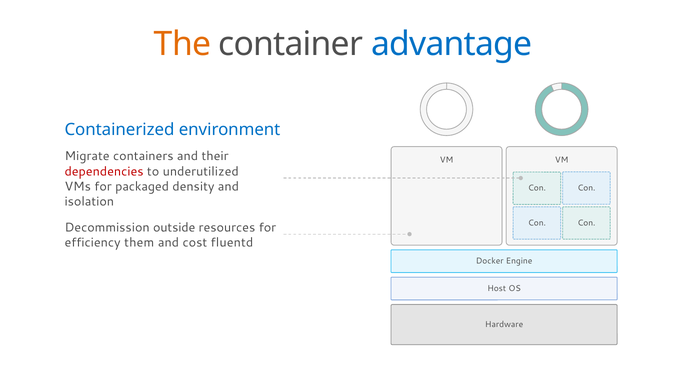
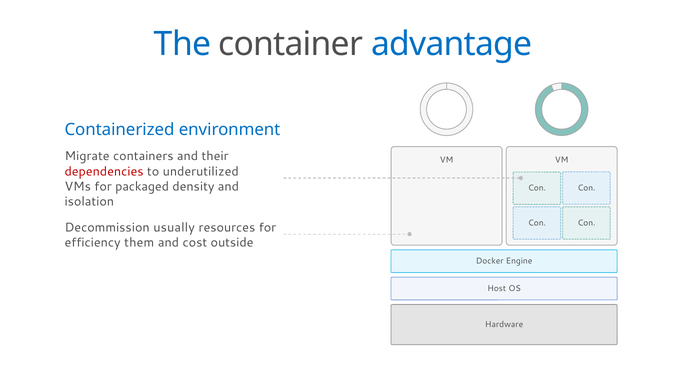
The colour: orange -> blue (183, 44)
outside: outside -> usually (174, 227)
fluentd: fluentd -> outside (232, 242)
